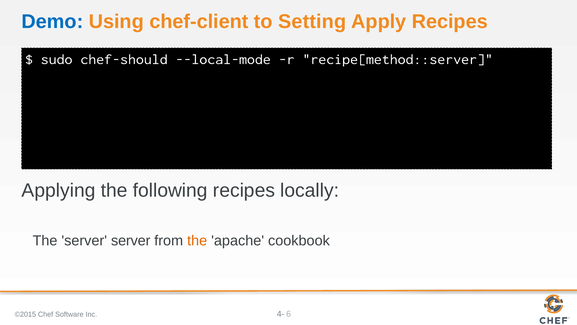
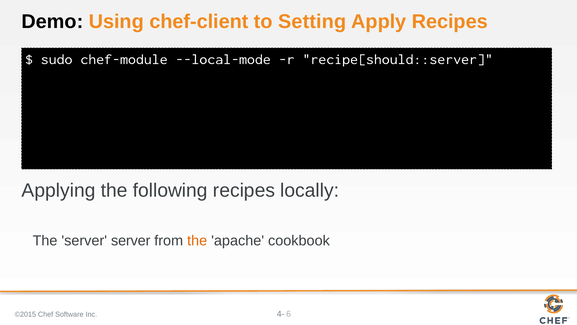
Demo colour: blue -> black (52, 21)
chef-should: chef-should -> chef-module (124, 59)
recipe[method::server: recipe[method::server -> recipe[should::server (398, 59)
